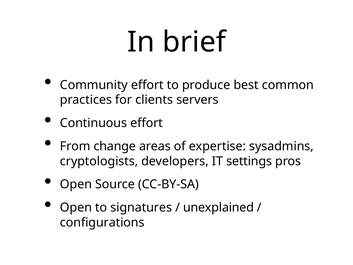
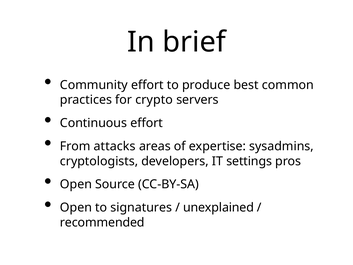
clients: clients -> crypto (154, 100)
change: change -> attacks (115, 146)
configurations: configurations -> recommended (102, 222)
